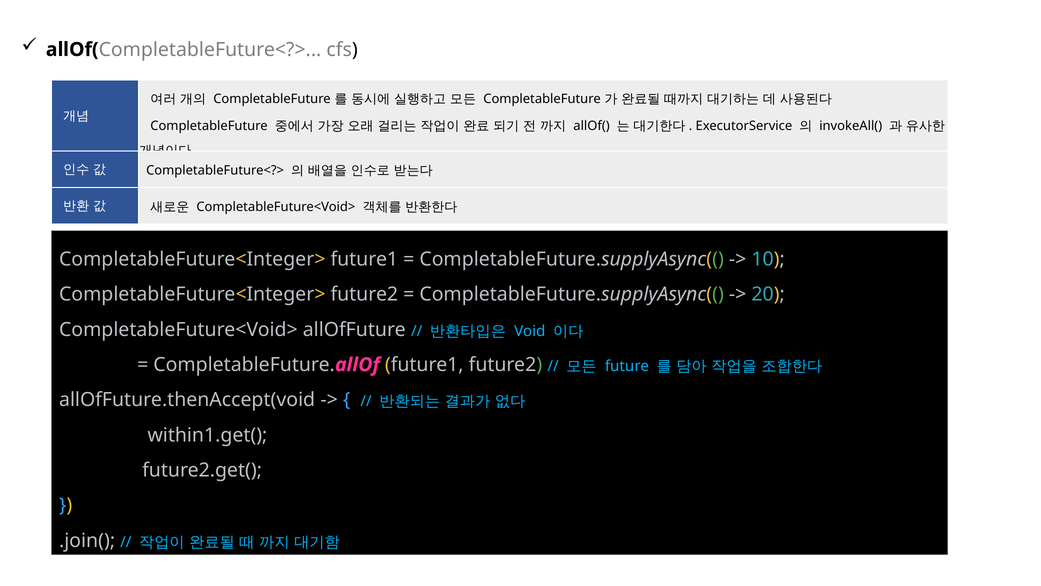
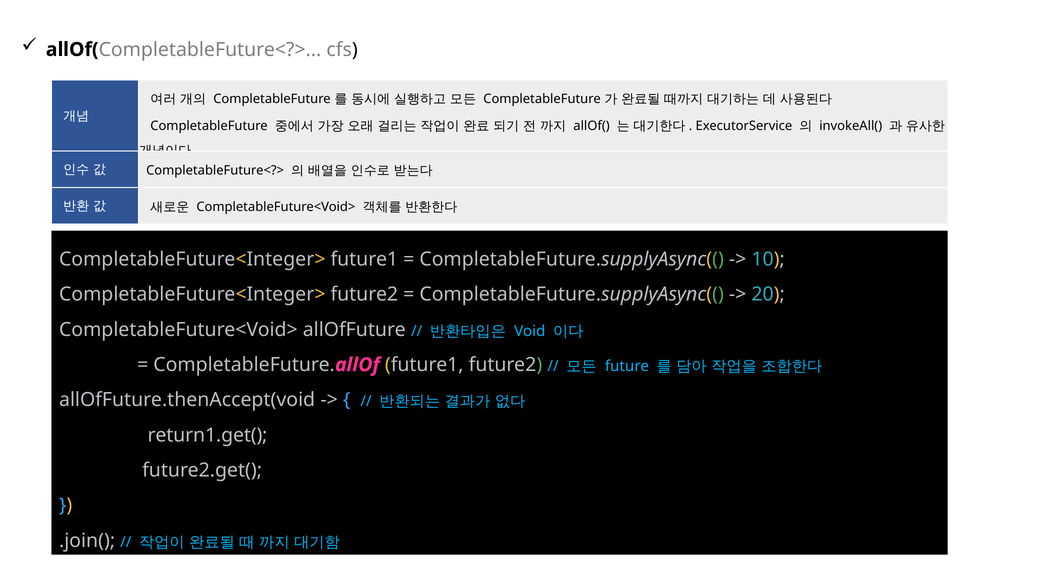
within1.get(: within1.get( -> return1.get( (208, 435)
